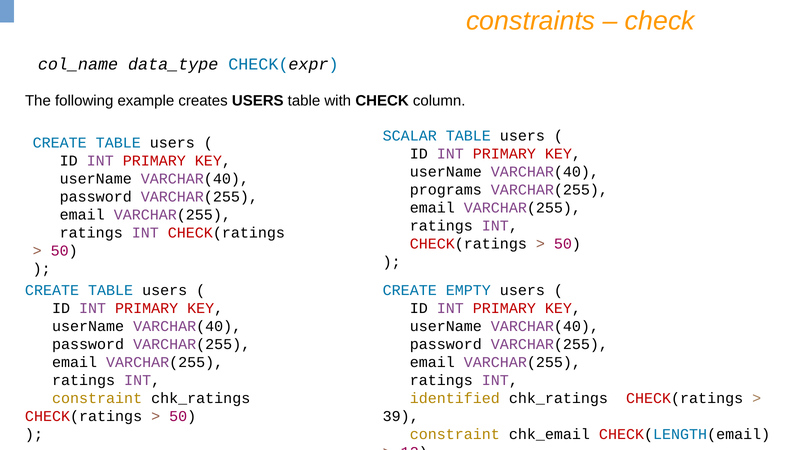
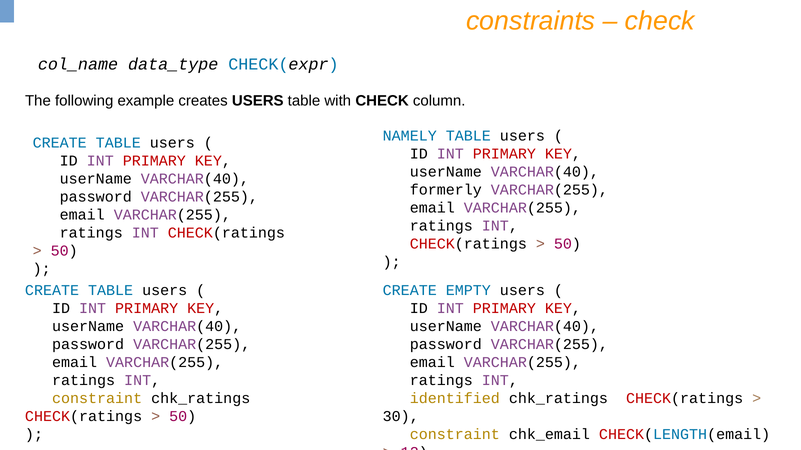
SCALAR: SCALAR -> NAMELY (410, 136)
programs: programs -> formerly (446, 190)
39: 39 -> 30 (401, 417)
